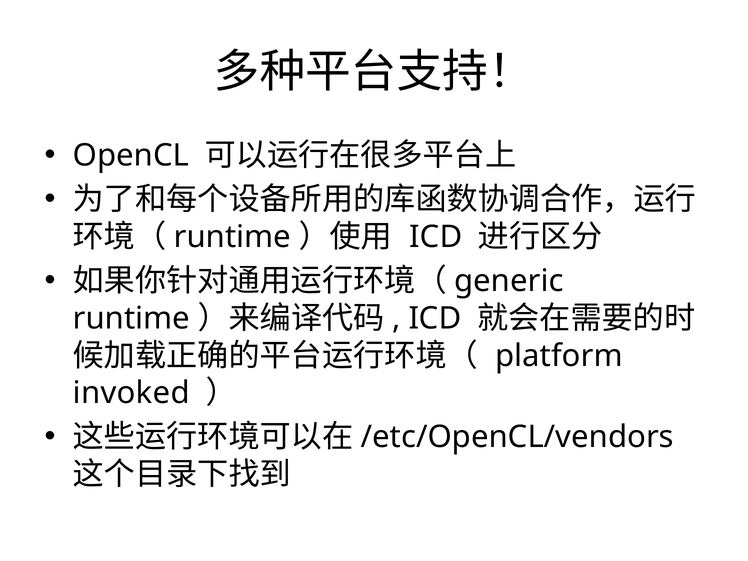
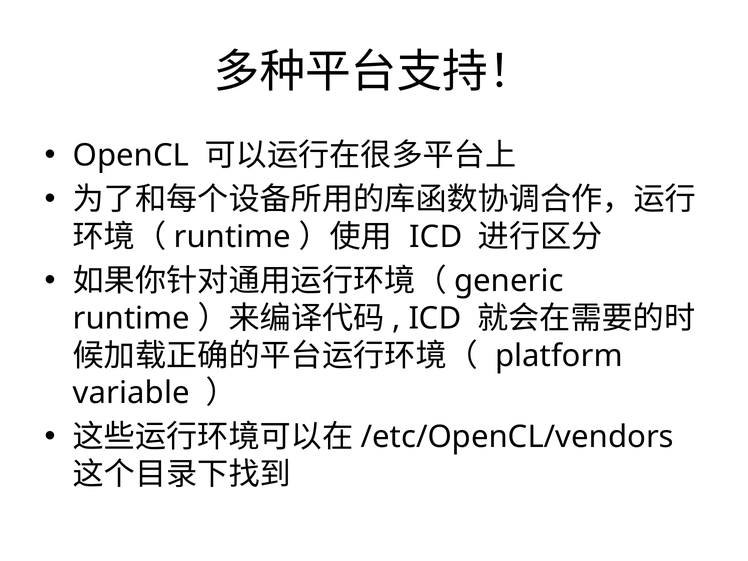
invoked: invoked -> variable (131, 393)
